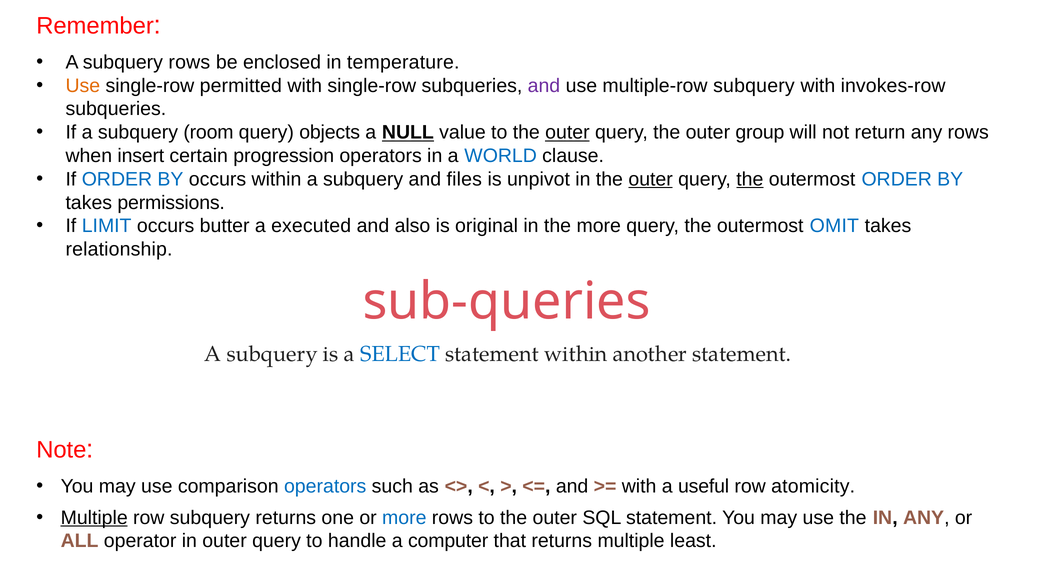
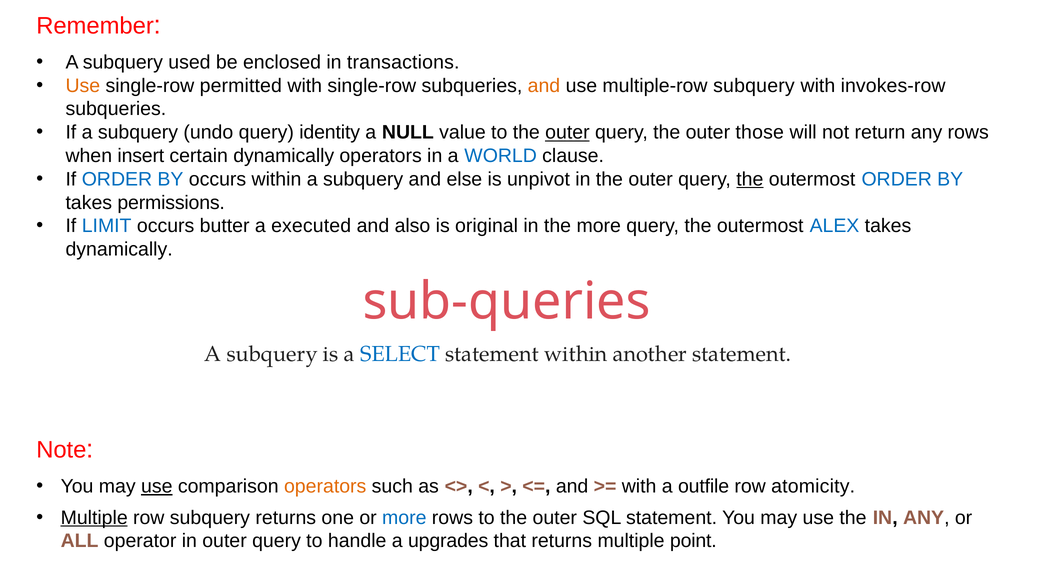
subquery rows: rows -> used (189, 62)
temperature: temperature -> transactions (403, 62)
and colour: purple -> orange (544, 86)
room: room -> undo (208, 132)
objects: objects -> identity (330, 132)
NULL underline: present -> none (408, 132)
group: group -> those (760, 132)
certain progression: progression -> dynamically (284, 156)
files: files -> else (464, 179)
outer underline: present -> none (651, 179)
OMIT: OMIT -> ALEX (834, 226)
relationship: relationship -> dynamically (119, 249)
use underline: none -> present (157, 486)
operators colour: blue -> orange (325, 486)
useful: useful -> outfile (704, 486)
computer: computer -> upgrades (448, 541)
least: least -> point (693, 541)
